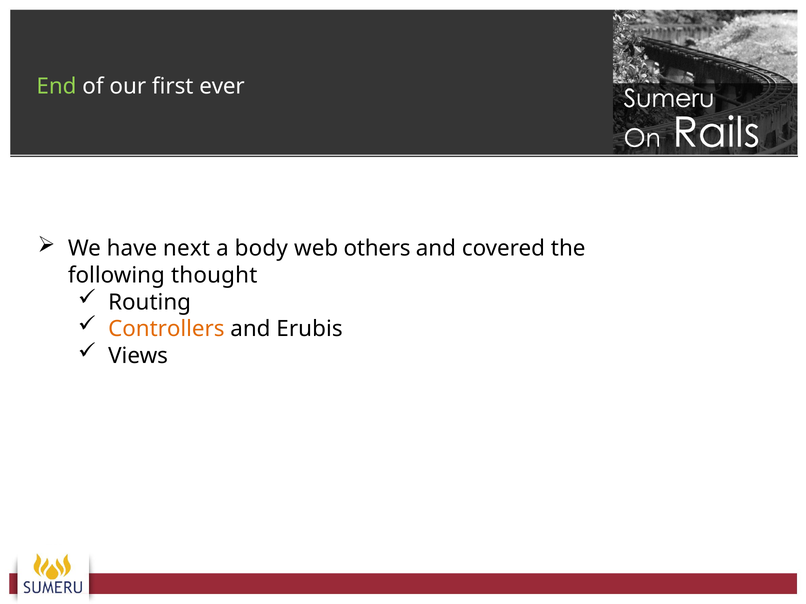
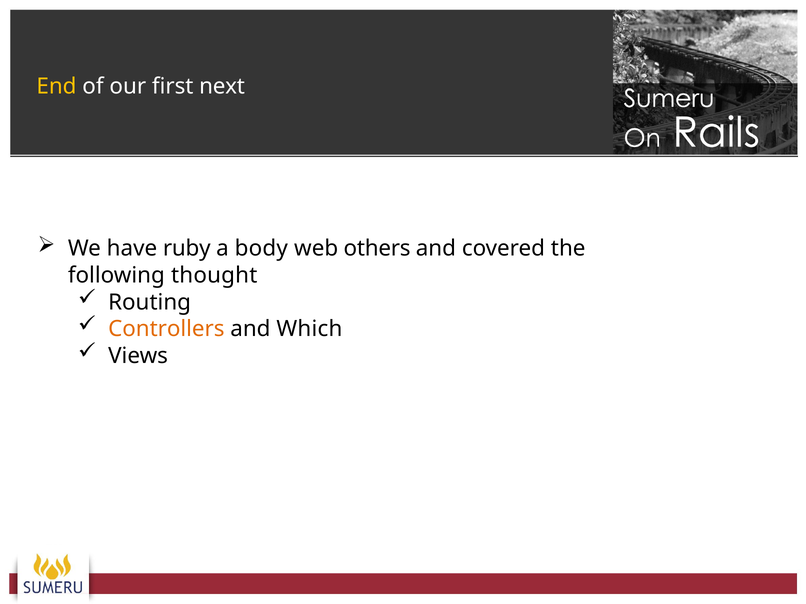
End colour: light green -> yellow (56, 86)
ever: ever -> next (222, 86)
next: next -> ruby (187, 249)
Erubis: Erubis -> Which (309, 329)
